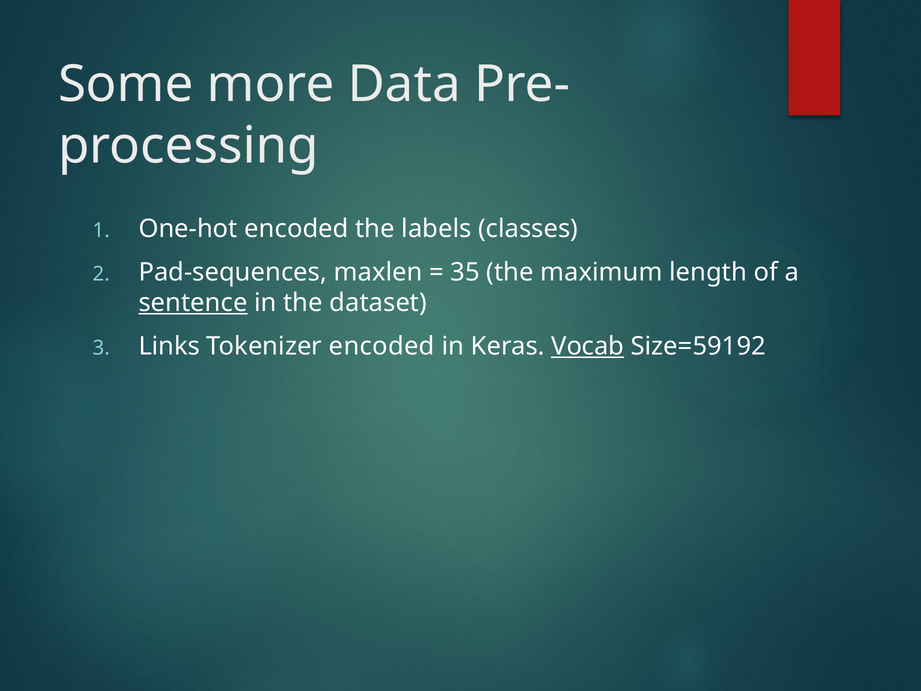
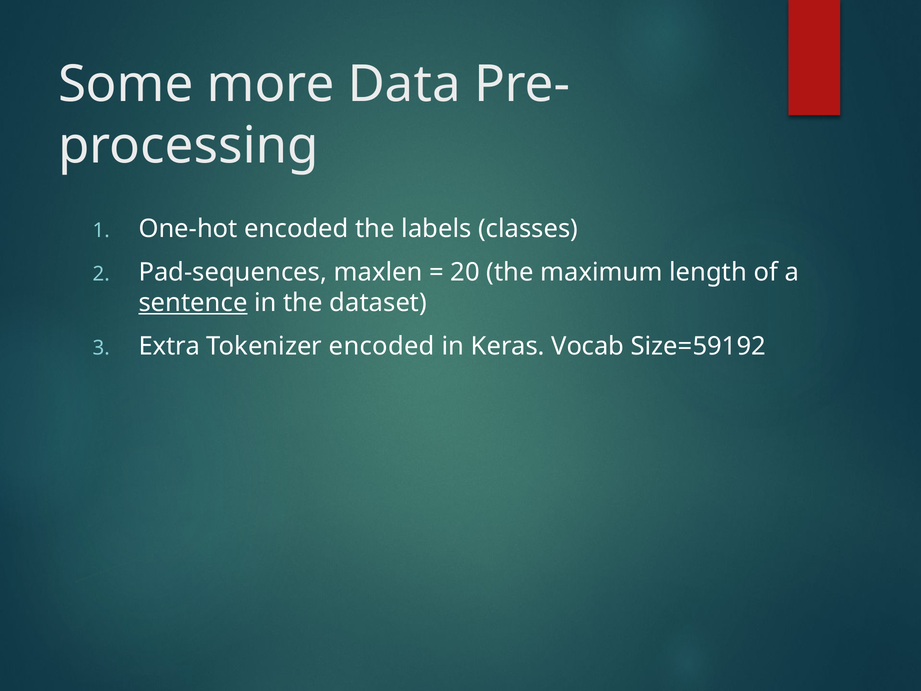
35: 35 -> 20 (465, 272)
Links: Links -> Extra (169, 346)
Vocab underline: present -> none (588, 346)
